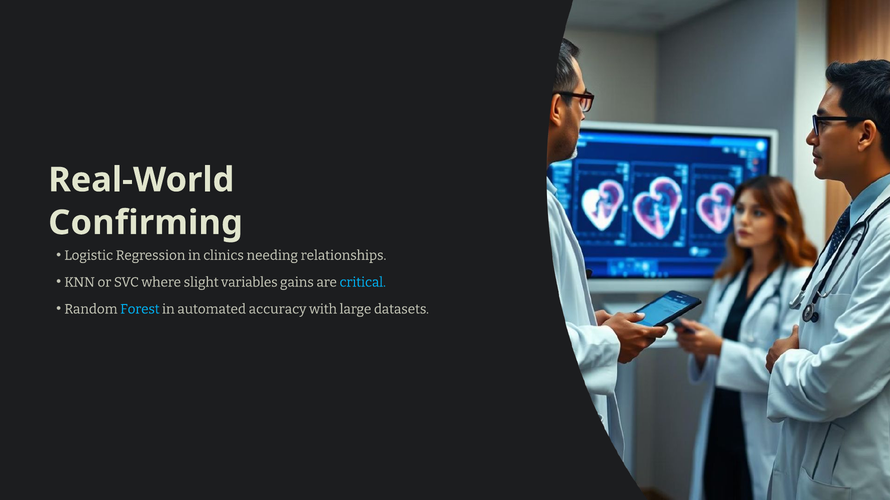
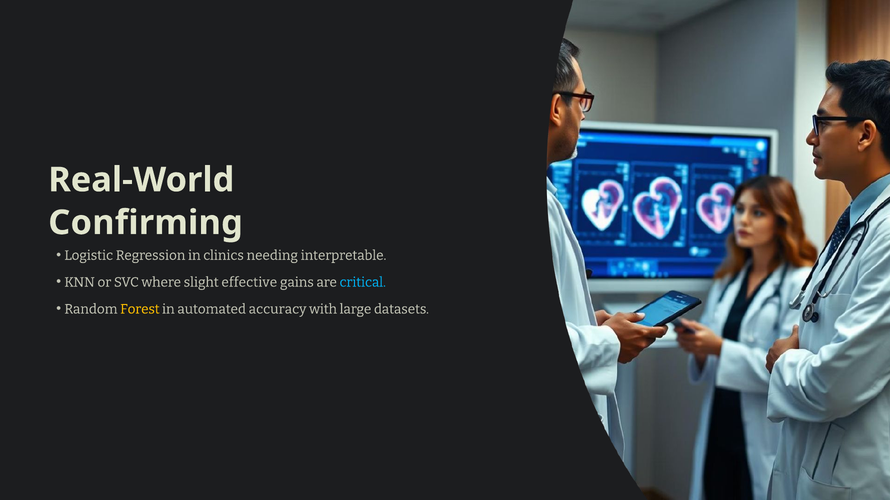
relationships: relationships -> interpretable (344, 256)
variables: variables -> effective (249, 283)
Forest colour: light blue -> yellow (140, 309)
